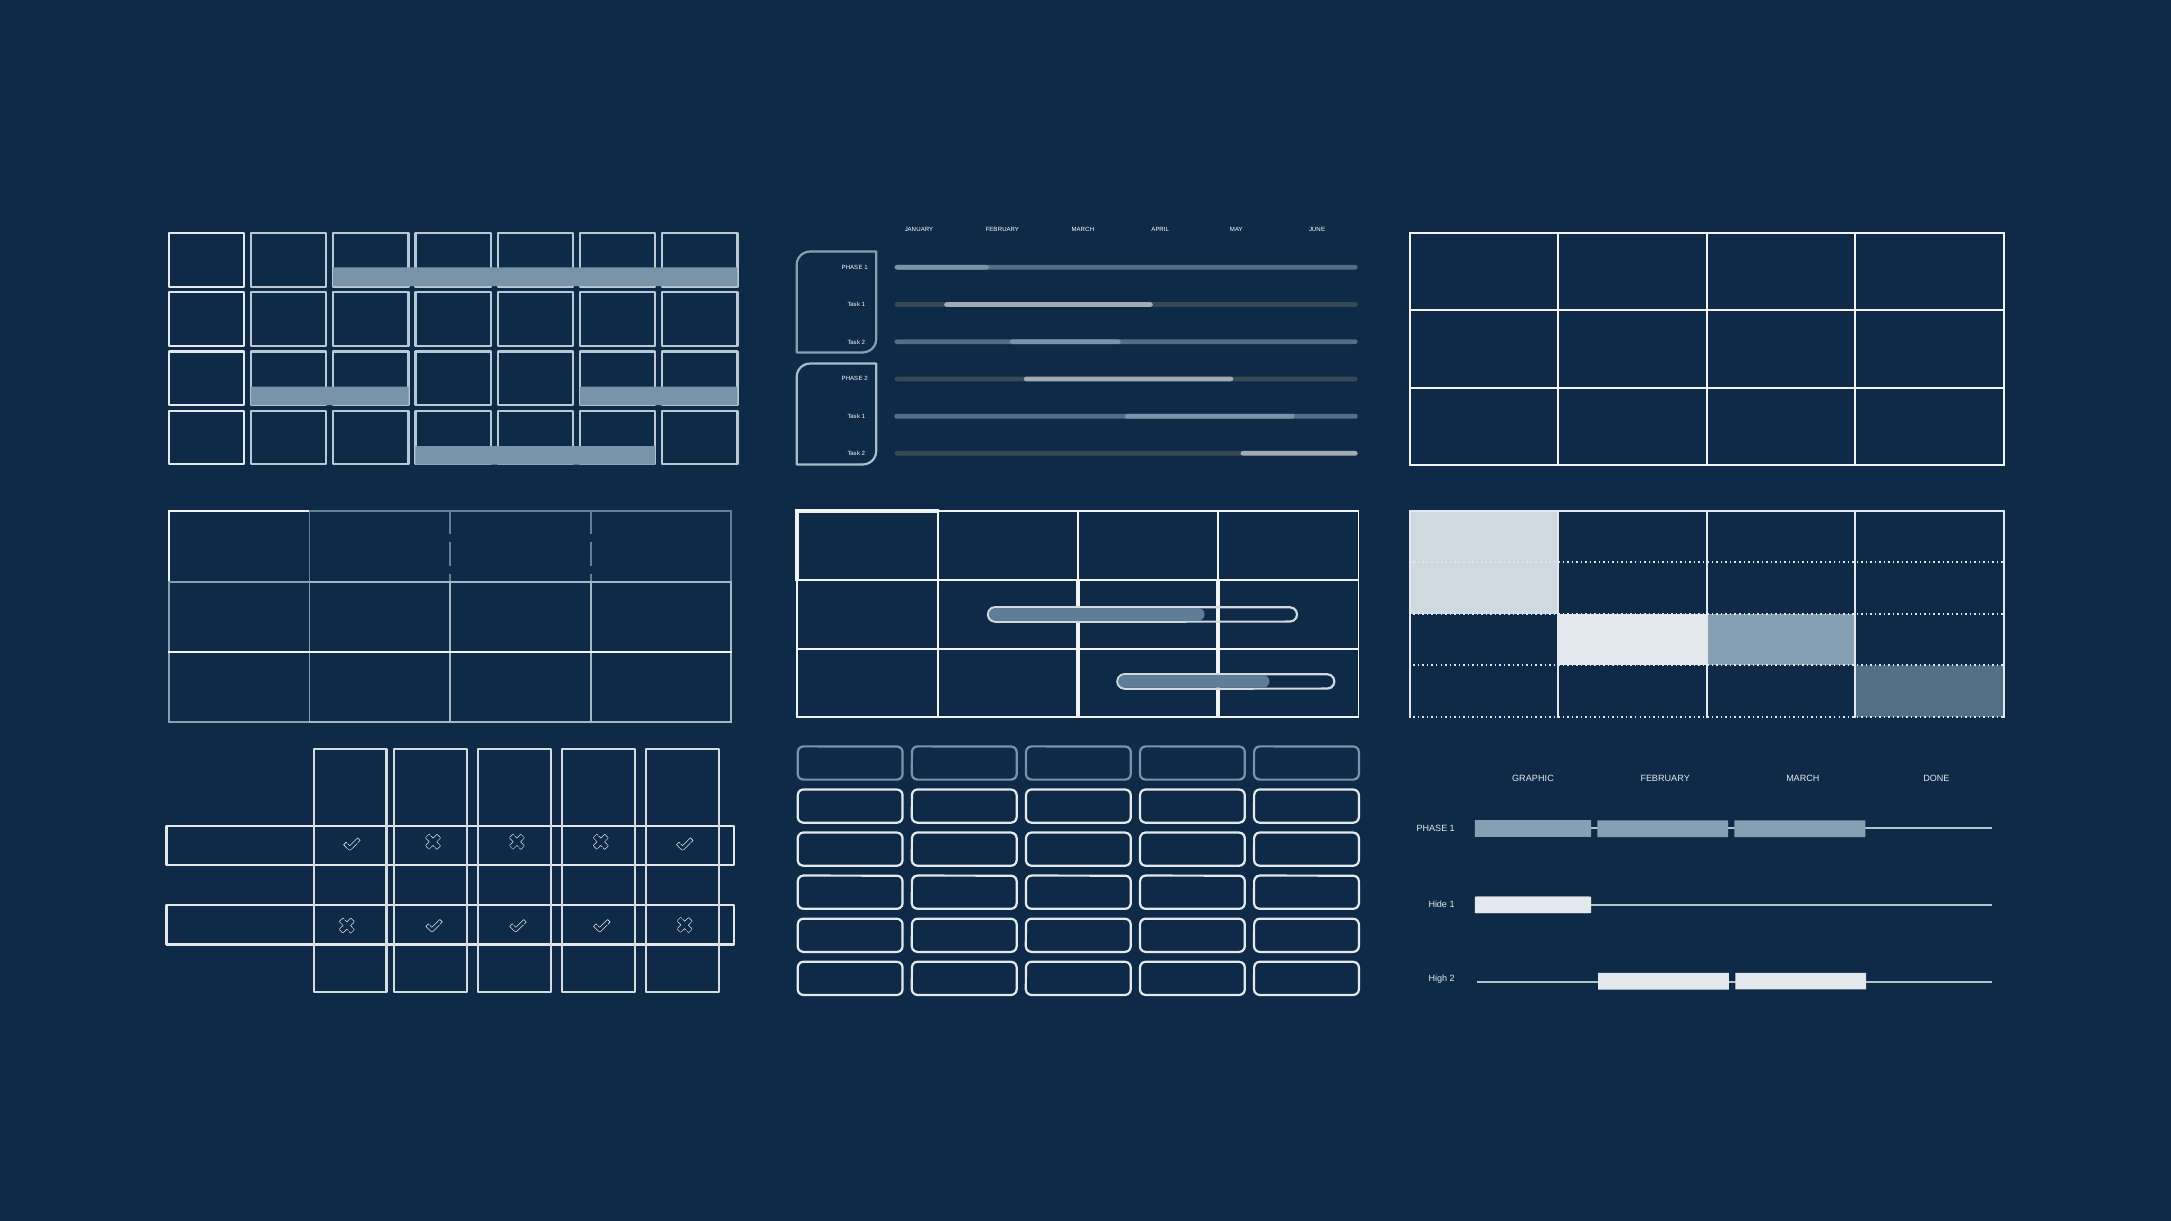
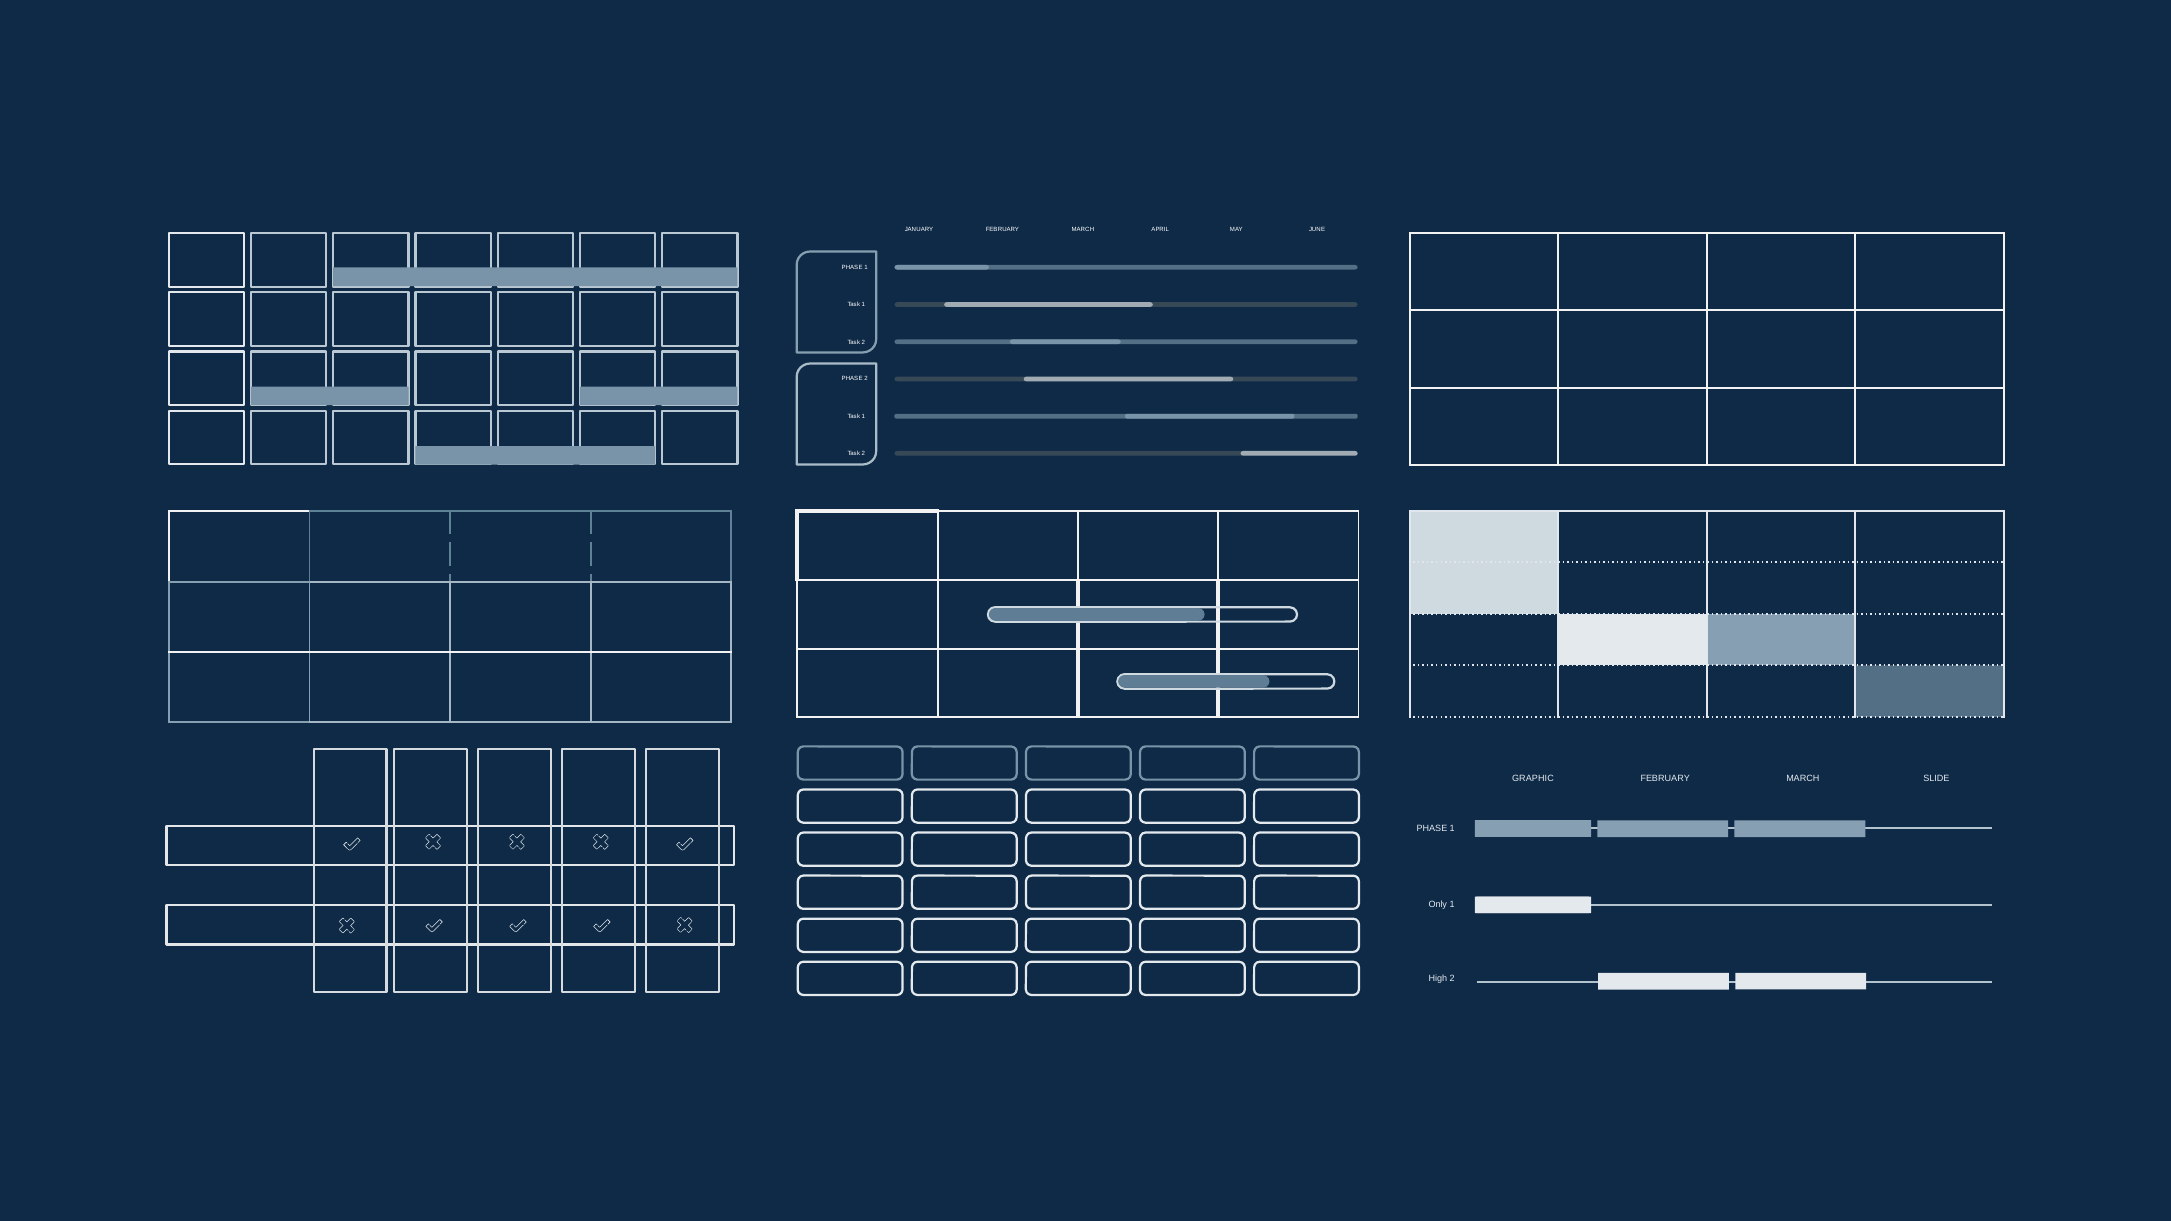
DONE: DONE -> SLIDE (1936, 779)
Hide: Hide -> Only (1438, 904)
